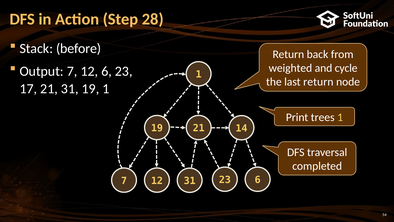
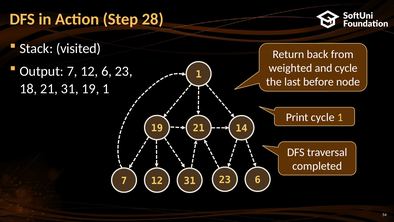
before: before -> visited (79, 49)
last return: return -> before (318, 82)
17: 17 -> 18 (28, 89)
Print trees: trees -> cycle (323, 117)
